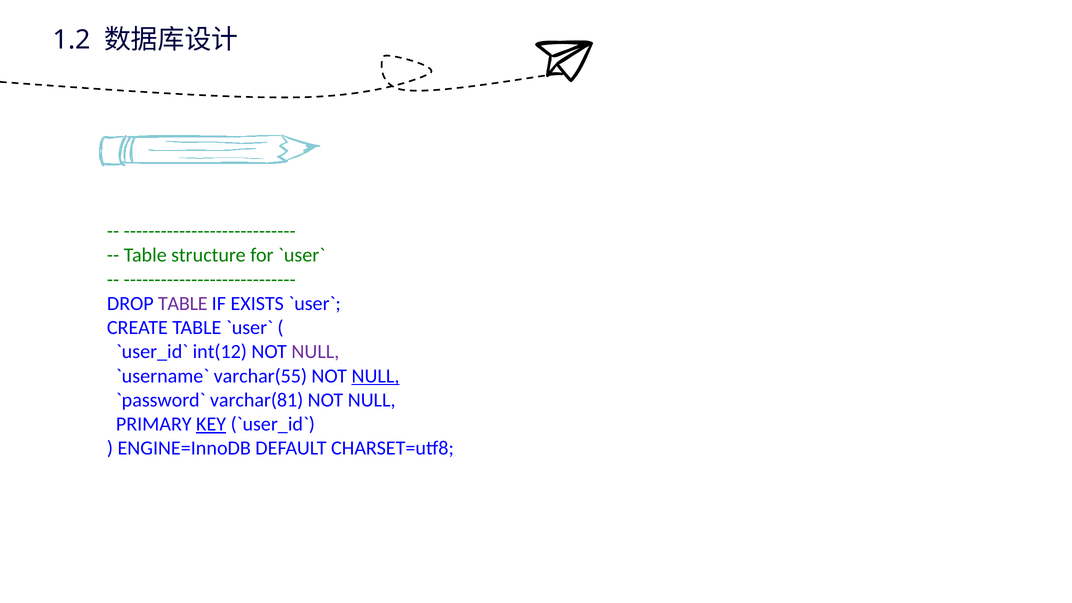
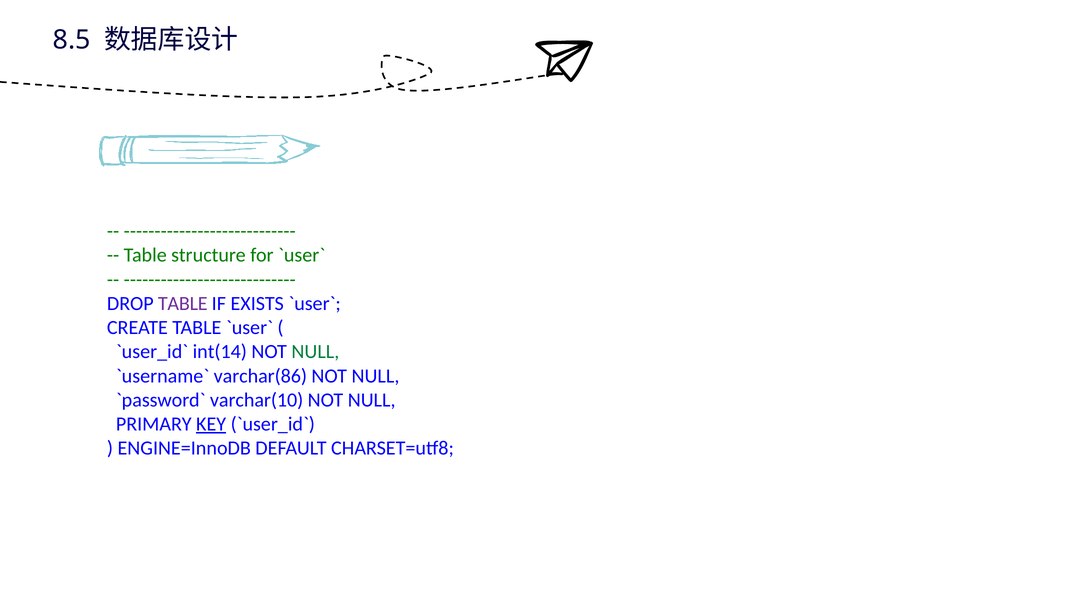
1.2: 1.2 -> 8.5 (72, 40)
int(12: int(12 -> int(14 (220, 352)
NULL colour: purple -> green (315, 352)
varchar(55: varchar(55 -> varchar(86 (260, 376)
NULL underline: present -> none (375, 376)
varchar(81: varchar(81 -> varchar(10 (257, 400)
